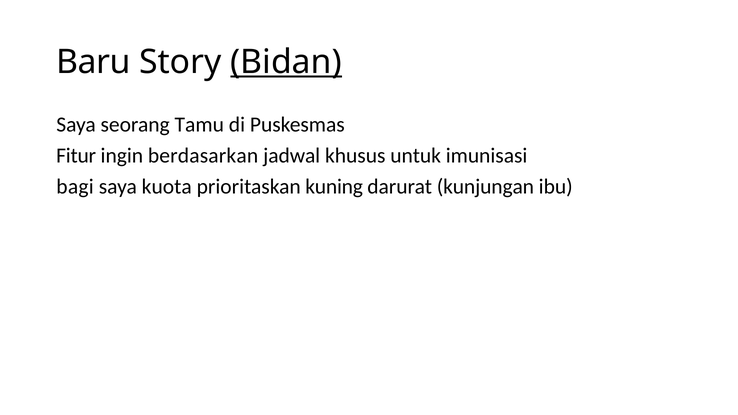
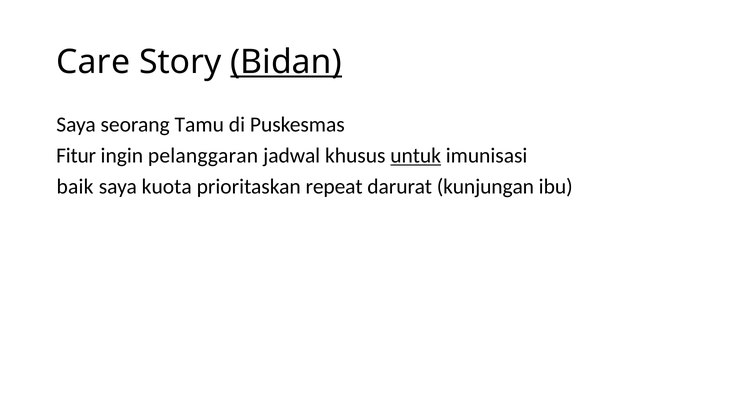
Baru: Baru -> Care (93, 62)
berdasarkan: berdasarkan -> pelanggaran (203, 156)
untuk underline: none -> present (416, 156)
bagi: bagi -> baik (75, 187)
kuning: kuning -> repeat (334, 187)
